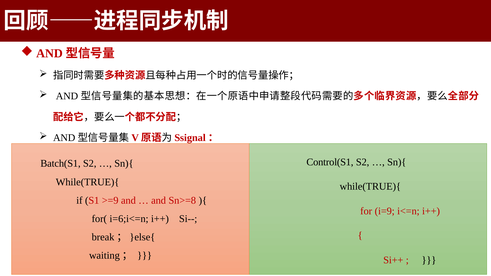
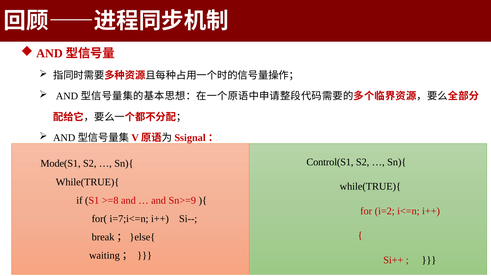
Batch(S1: Batch(S1 -> Mode(S1 (61, 164)
>=9: >=9 -> >=8 (110, 201)
Sn>=8: Sn>=8 -> Sn>=9 (182, 201)
i=9: i=9 -> i=2 (385, 211)
i=6;i<=n: i=6;i<=n -> i=7;i<=n (129, 219)
